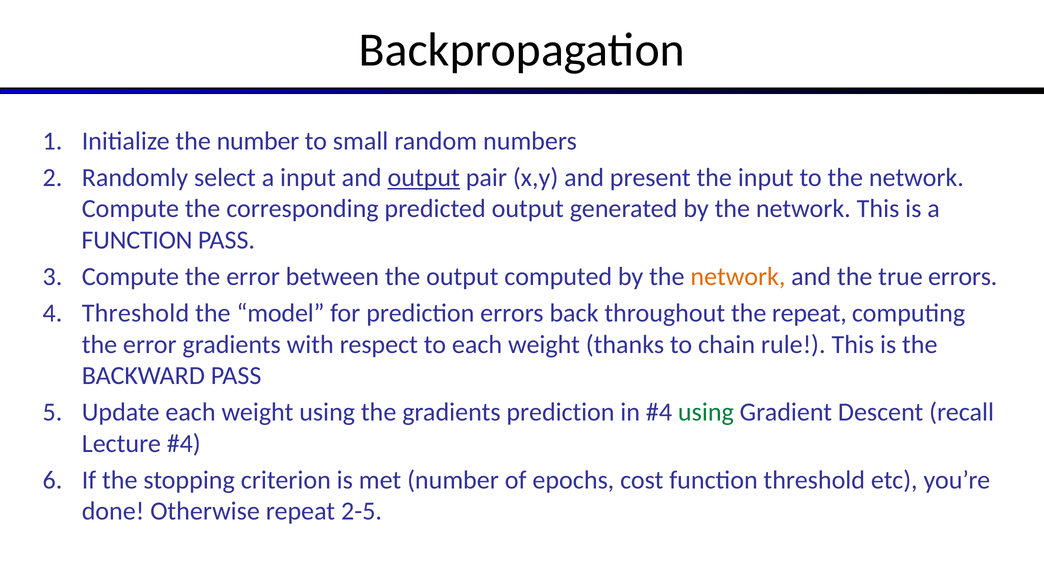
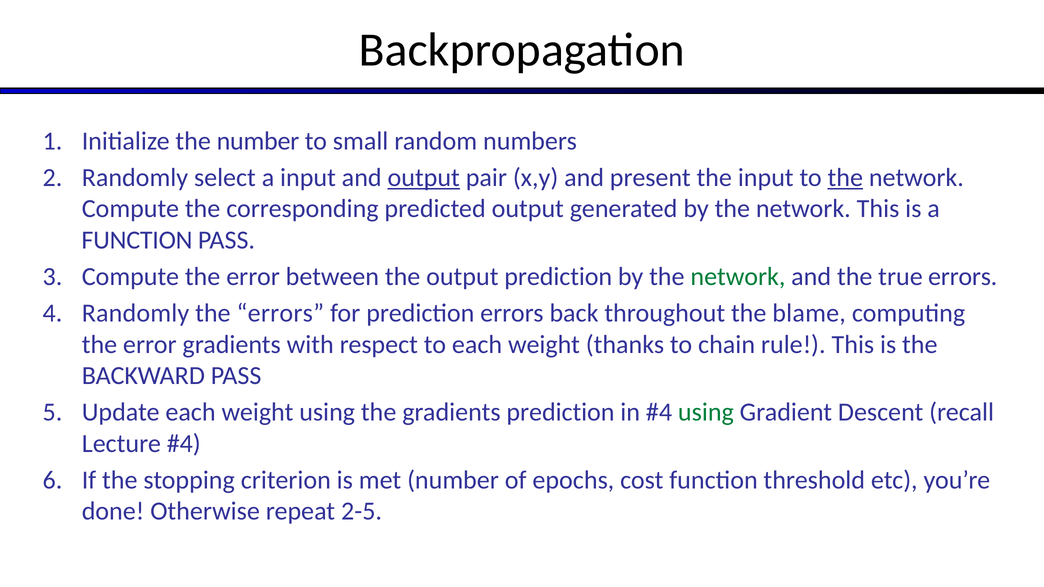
the underline: none -> present (845, 178)
output computed: computed -> prediction (558, 277)
network colour: orange -> green (738, 277)
4 Threshold: Threshold -> Randomly (136, 313)
the model: model -> errors (280, 313)
the repeat: repeat -> blame (809, 313)
